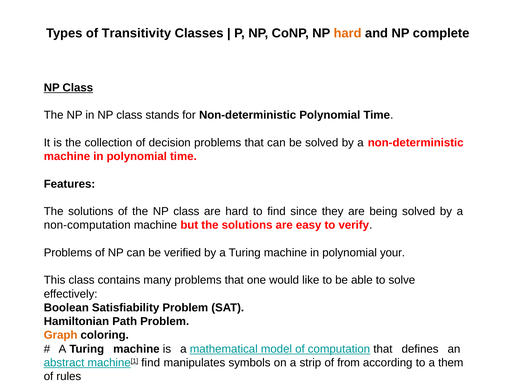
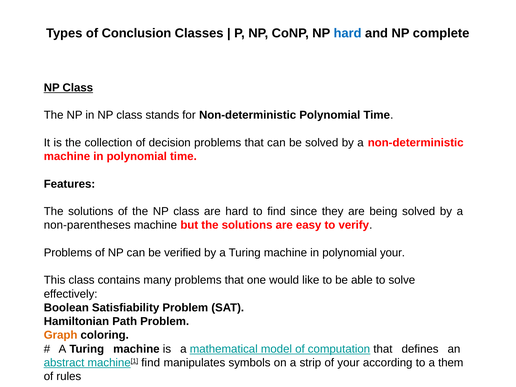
Transitivity: Transitivity -> Conclusion (136, 33)
hard colour: orange -> blue (348, 33)
non-computation: non-computation -> non-parentheses (87, 225)
of from: from -> your (348, 363)
